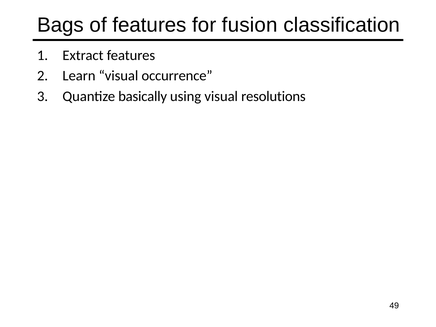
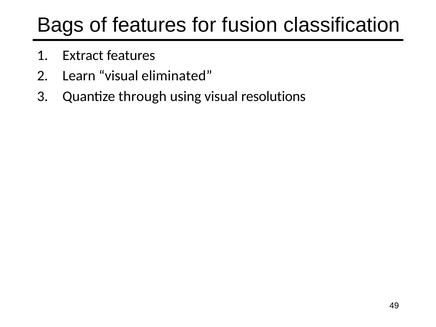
occurrence: occurrence -> eliminated (177, 76)
basically: basically -> through (142, 96)
